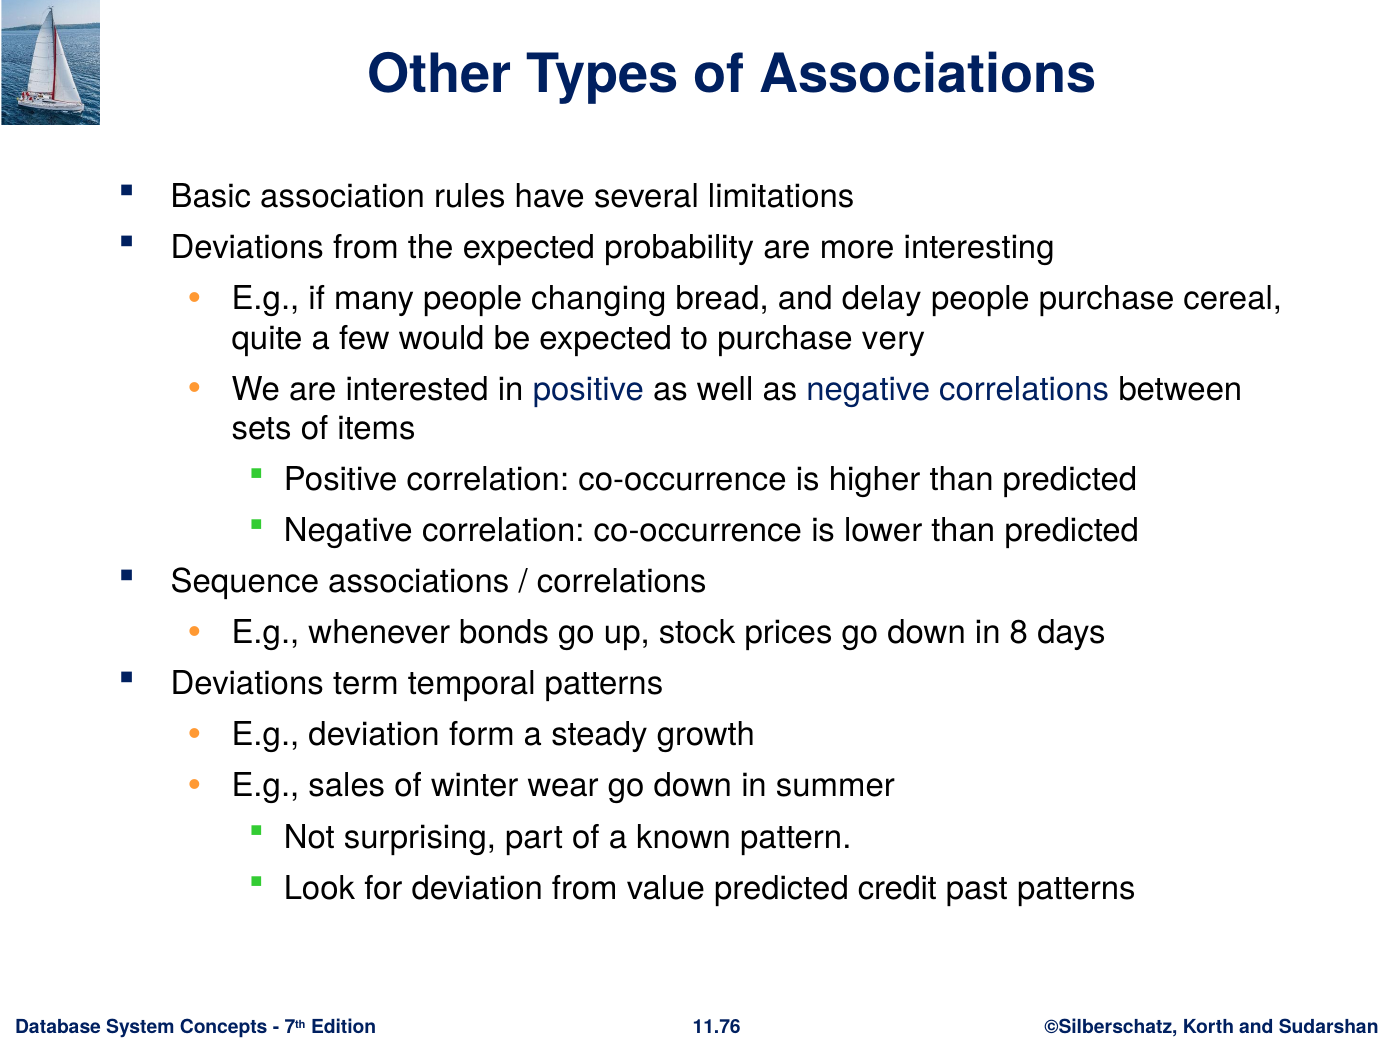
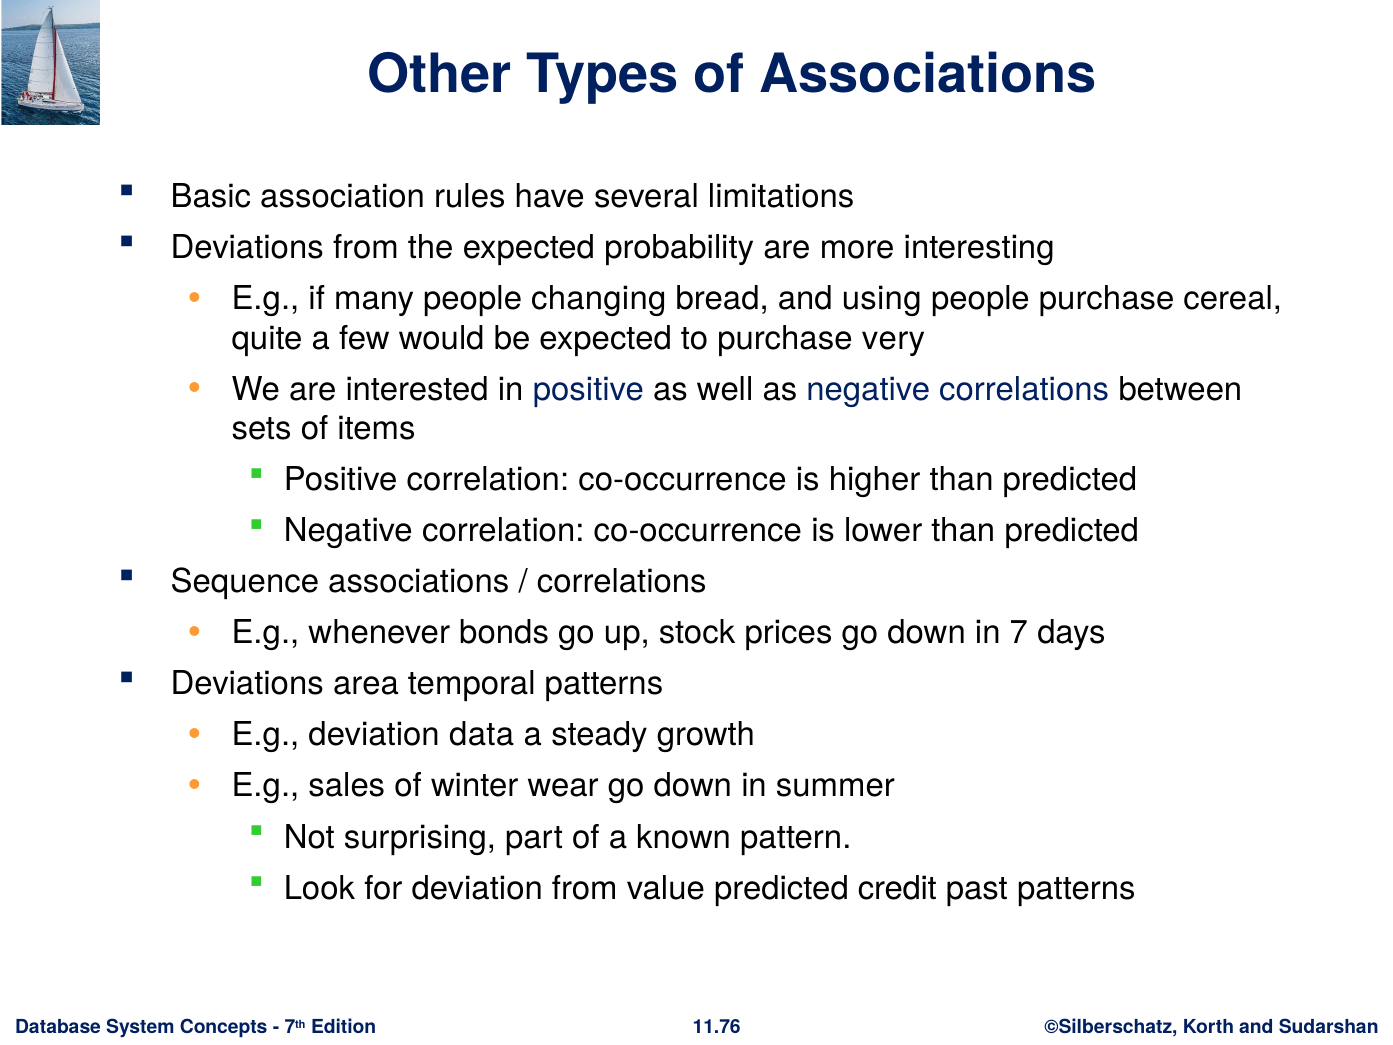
delay: delay -> using (882, 299)
8: 8 -> 7 (1019, 633)
term: term -> area (366, 684)
form: form -> data (482, 735)
